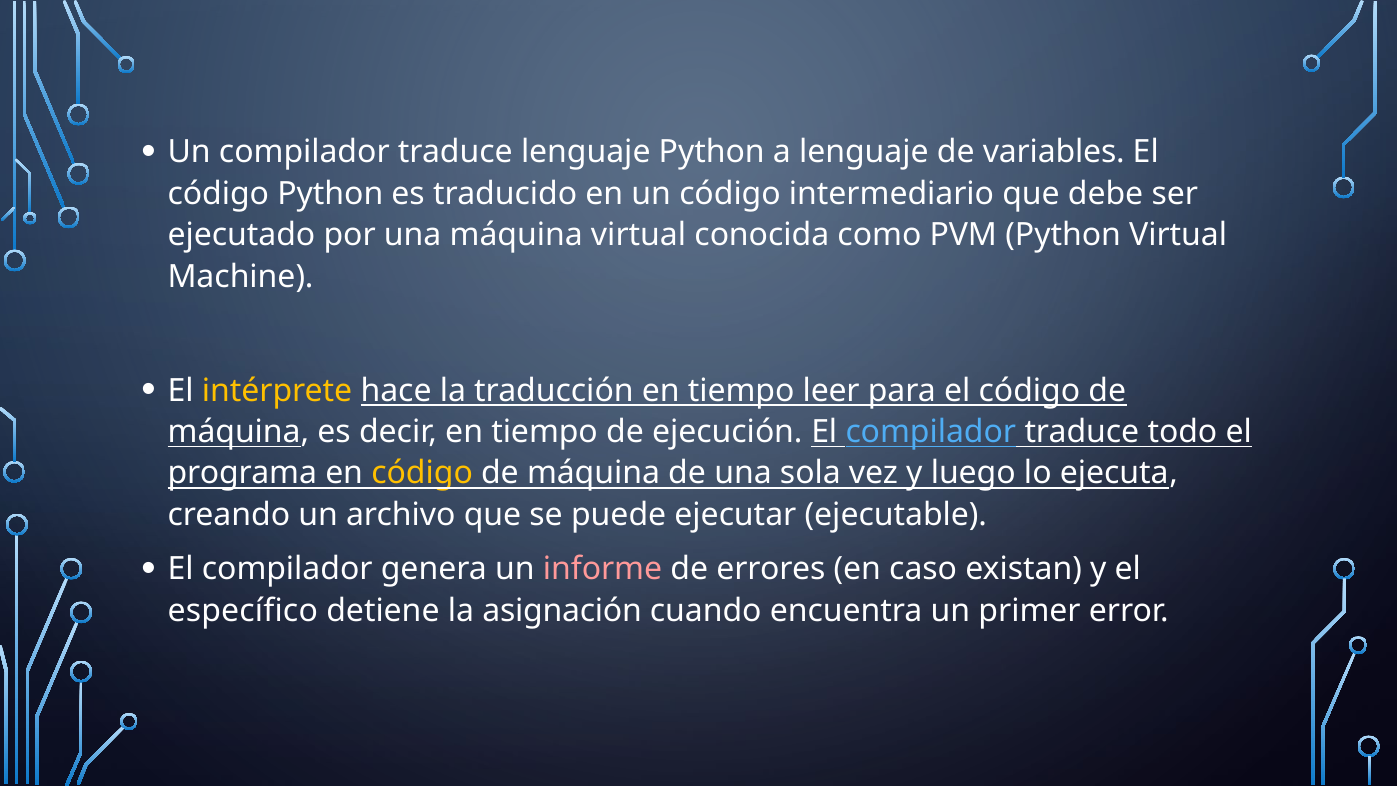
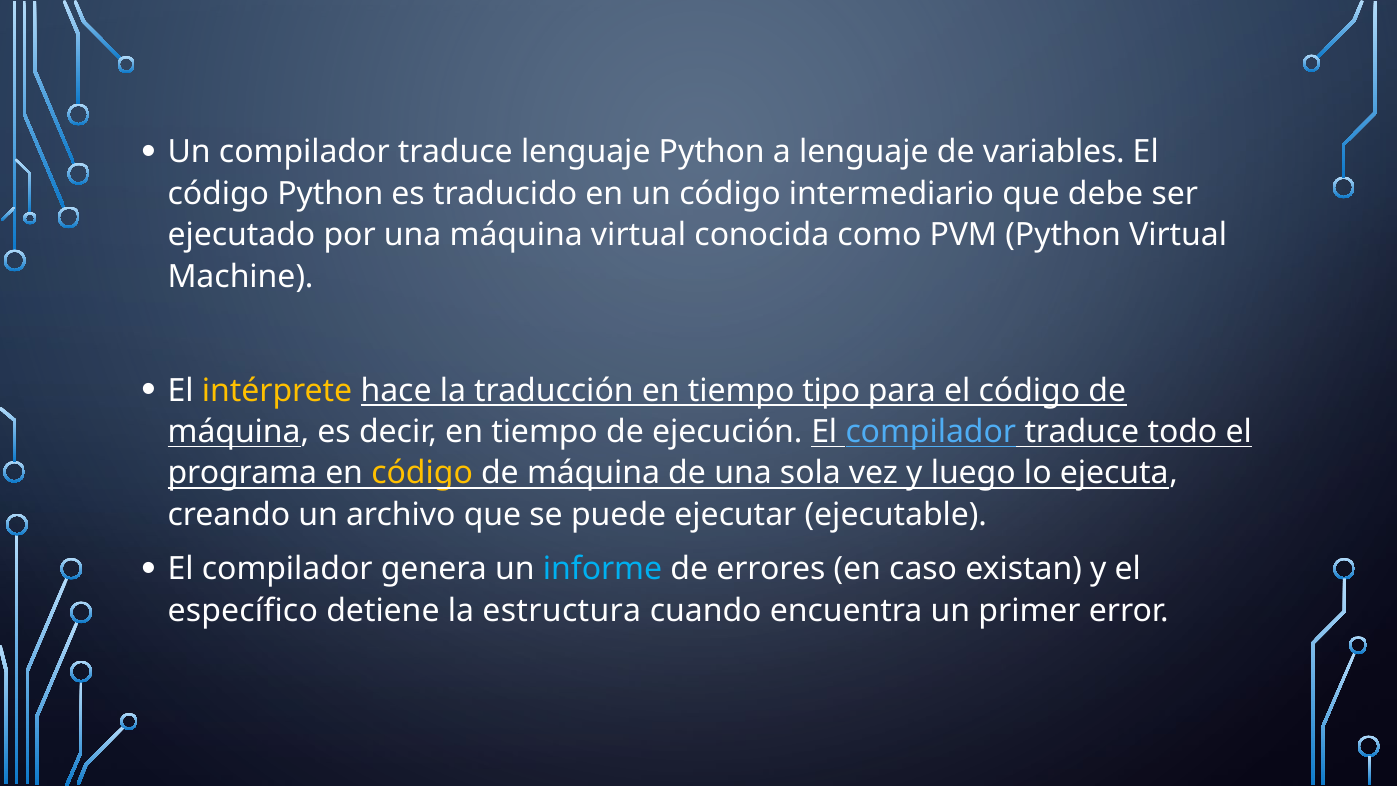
leer: leer -> tipo (831, 390)
informe colour: pink -> light blue (603, 569)
asignación: asignación -> estructura (562, 611)
